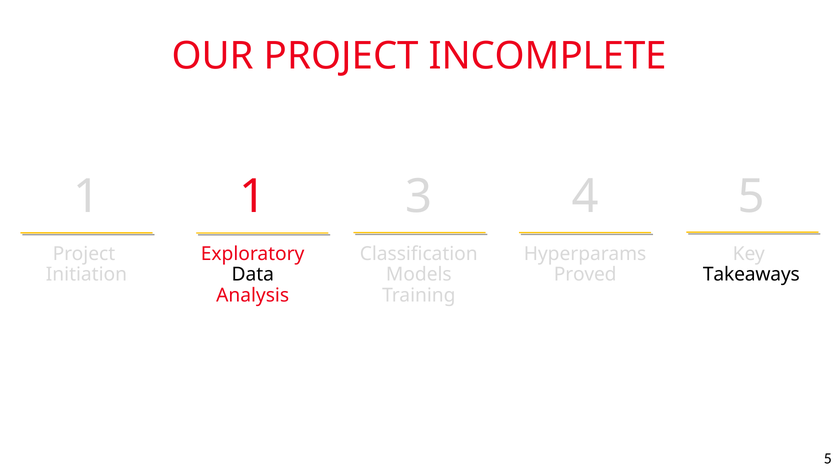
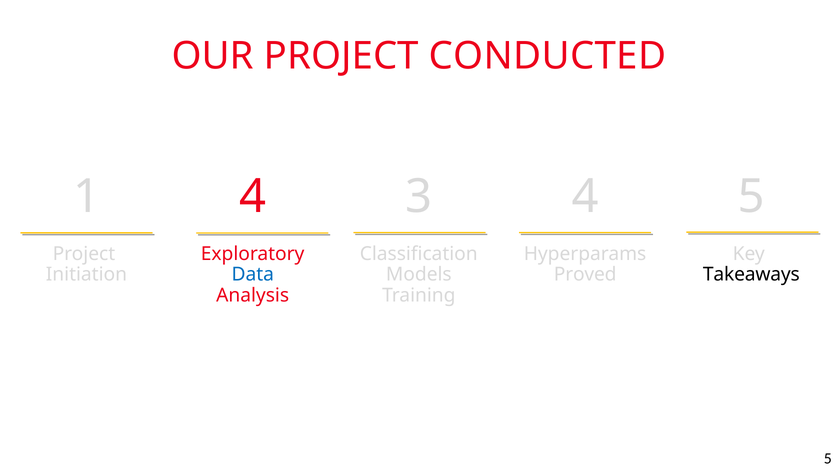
INCOMPLETE: INCOMPLETE -> CONDUCTED (548, 56)
1 1: 1 -> 4 (253, 197)
Data colour: black -> blue (253, 275)
